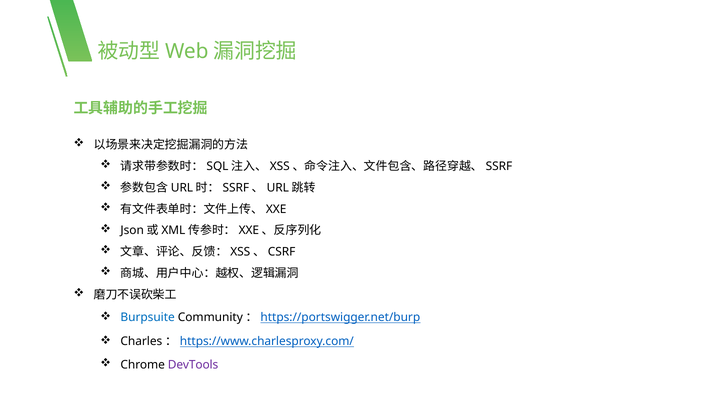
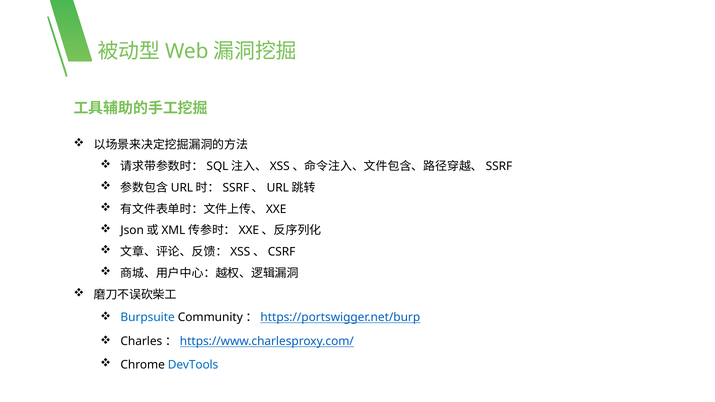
DevTools colour: purple -> blue (193, 365)
